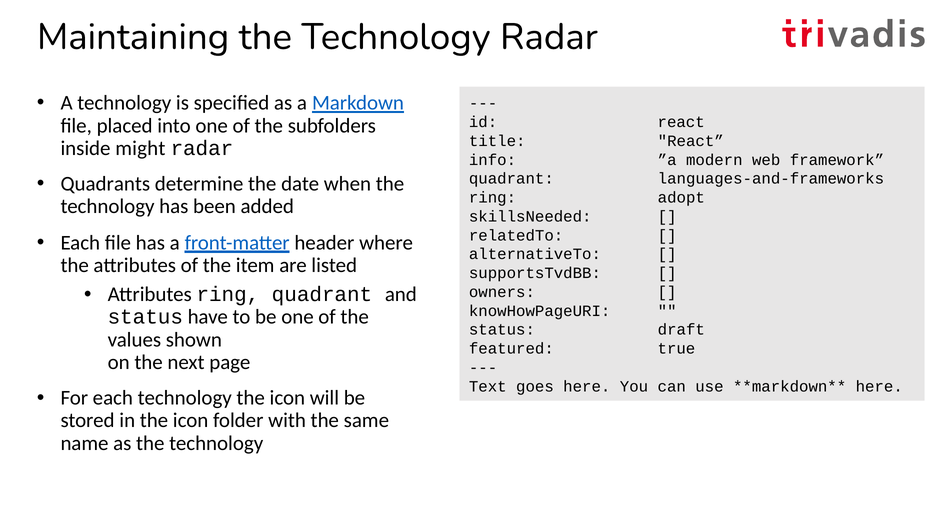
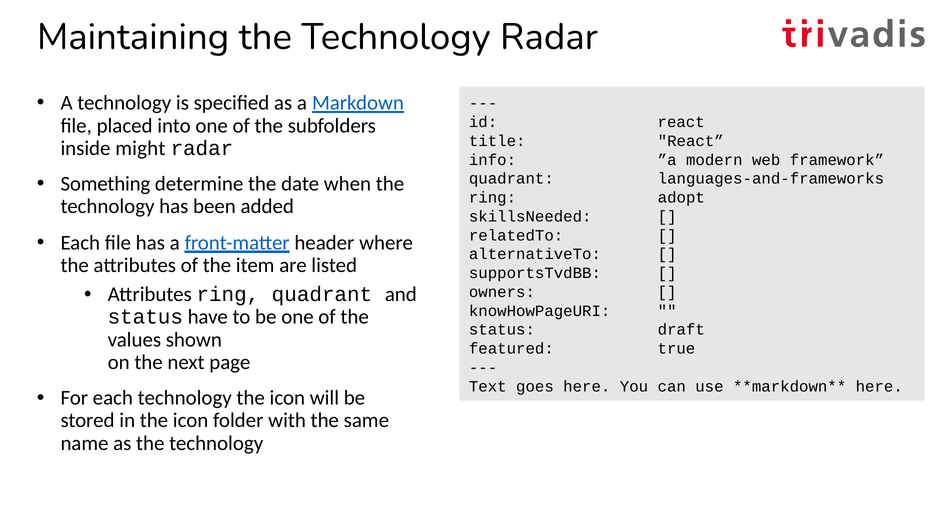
Quadrants: Quadrants -> Something (105, 184)
